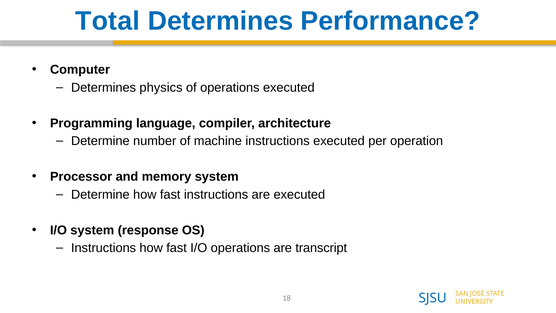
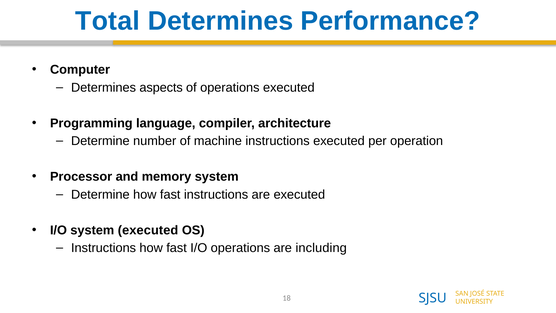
physics: physics -> aspects (161, 87)
system response: response -> executed (148, 230)
transcript: transcript -> including (321, 248)
